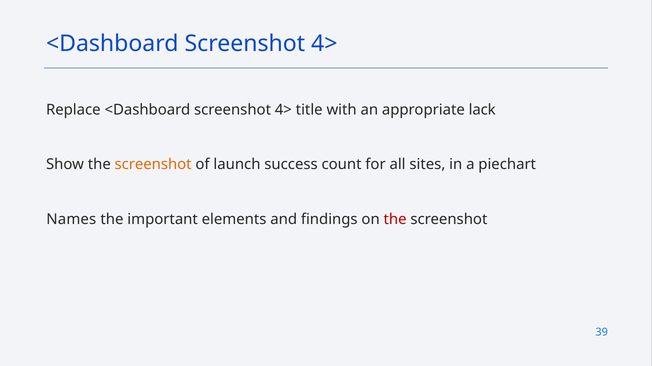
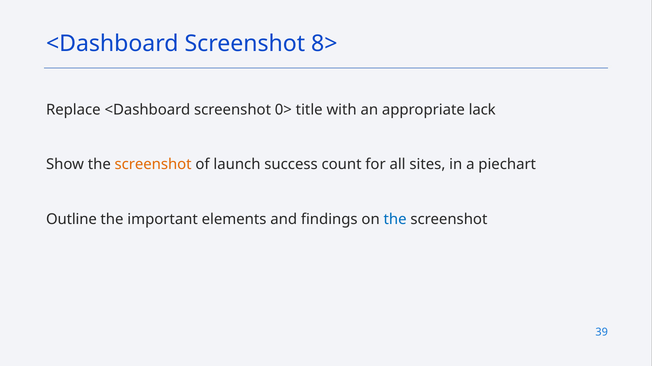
4>: 4> -> 8> (324, 44)
Replace <Dashboard screenshot 4>: 4> -> 0> (283, 110)
Names: Names -> Outline (71, 220)
the colour: red -> blue (395, 220)
